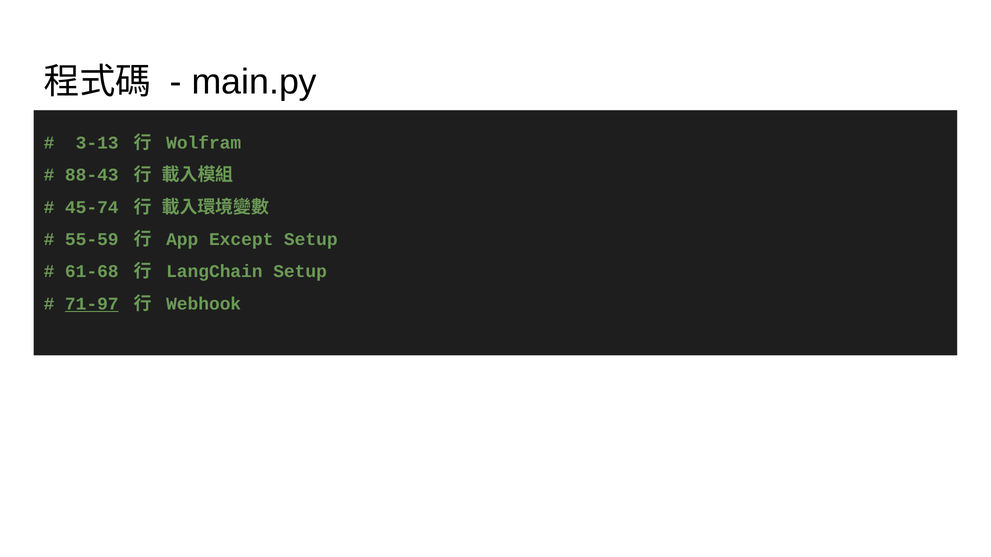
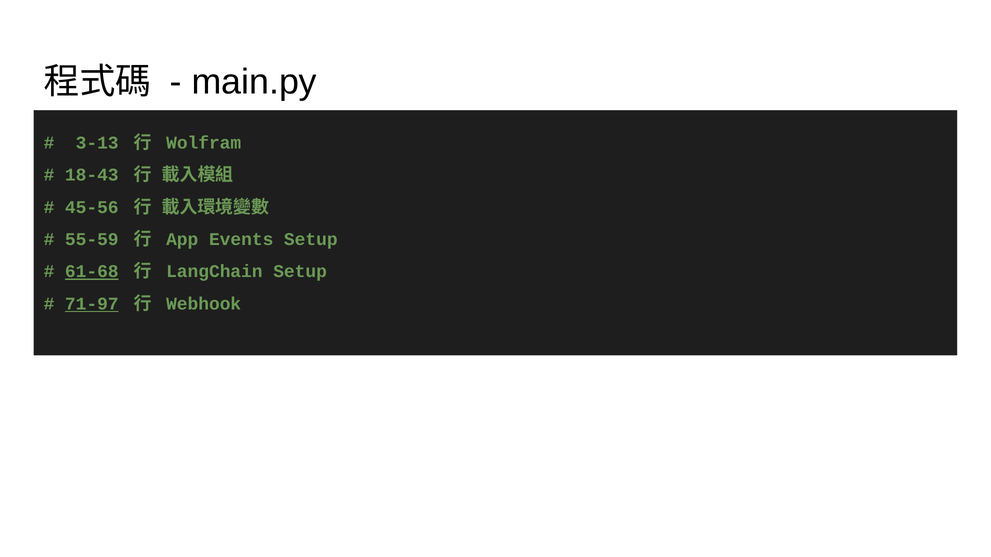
88-43: 88-43 -> 18-43 (92, 175)
45-74: 45-74 -> 45-56 (92, 207)
Except: Except -> Events (241, 240)
61-68 underline: none -> present (92, 272)
